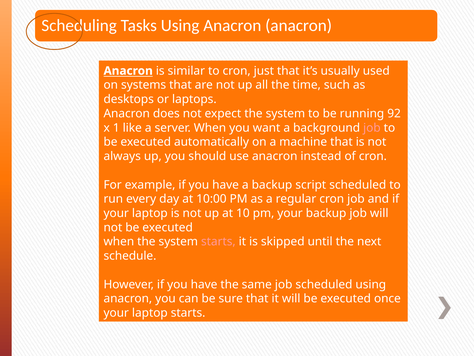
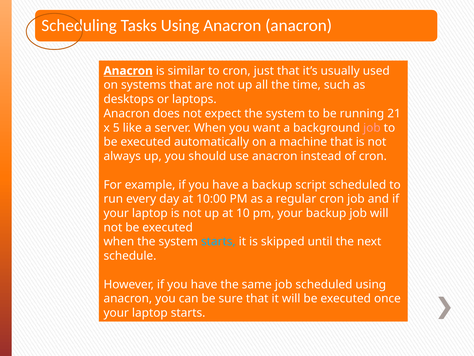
92: 92 -> 21 (394, 113)
1: 1 -> 5 (116, 128)
starts colour: pink -> light blue (218, 241)
